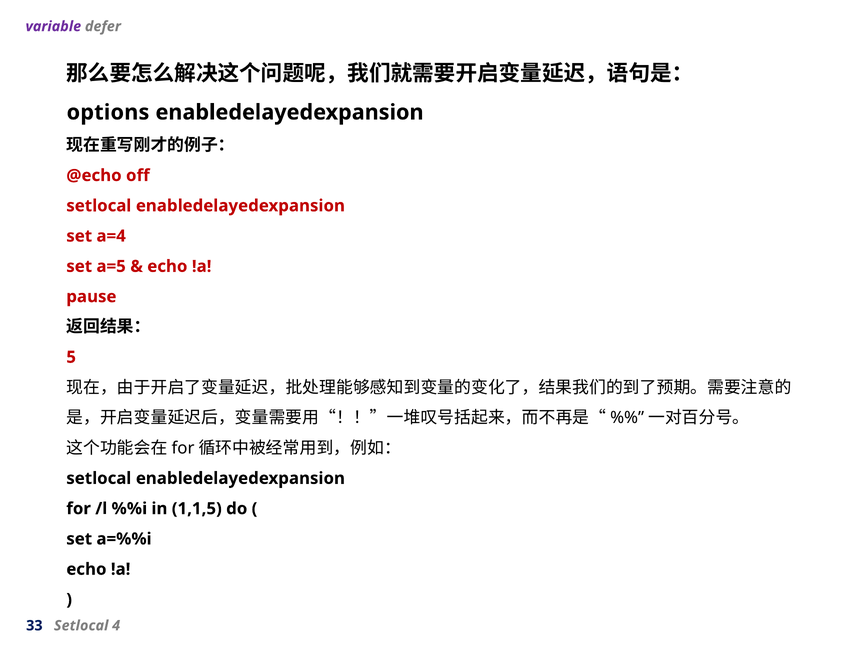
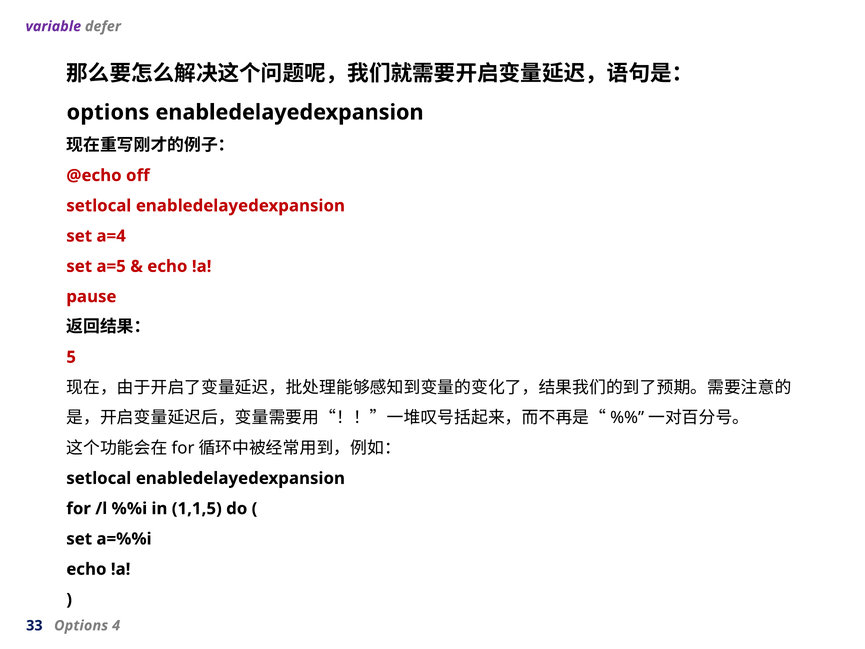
33 Setlocal: Setlocal -> Options (81, 625)
